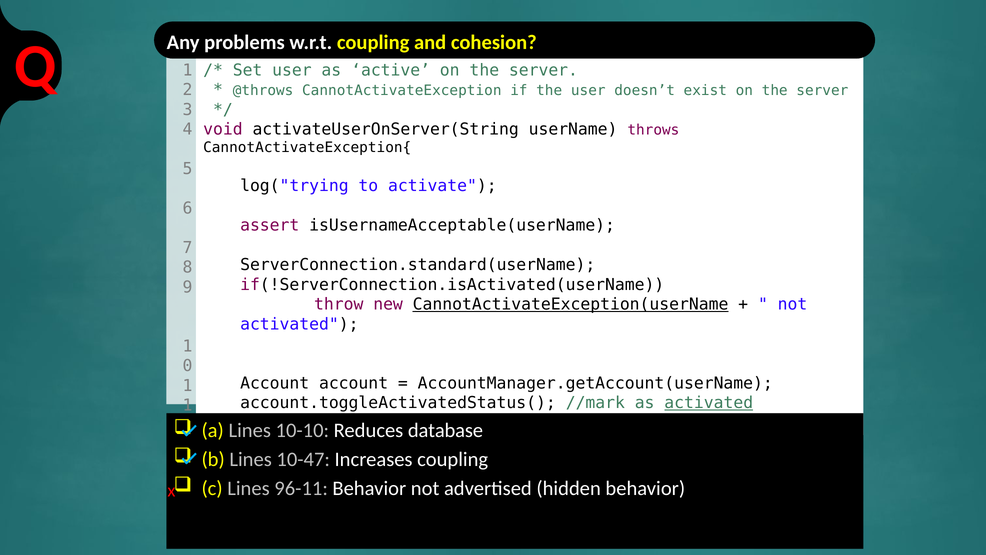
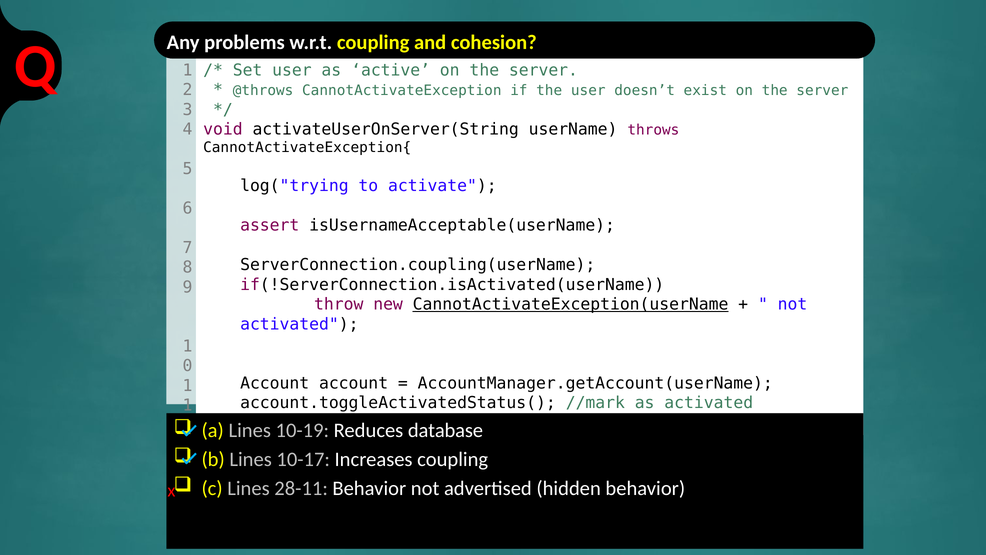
ServerConnection.standard(userName: ServerConnection.standard(userName -> ServerConnection.coupling(userName (418, 265)
activated underline: present -> none (709, 403)
10-10: 10-10 -> 10-19 (302, 430)
10-47: 10-47 -> 10-17 (303, 459)
96-11: 96-11 -> 28-11 (301, 488)
